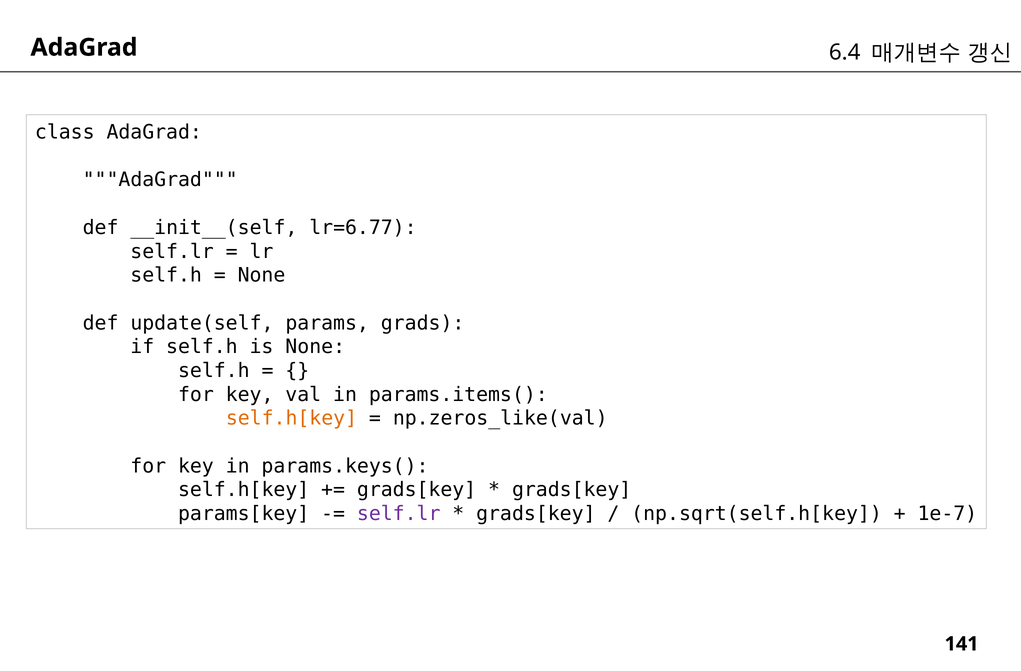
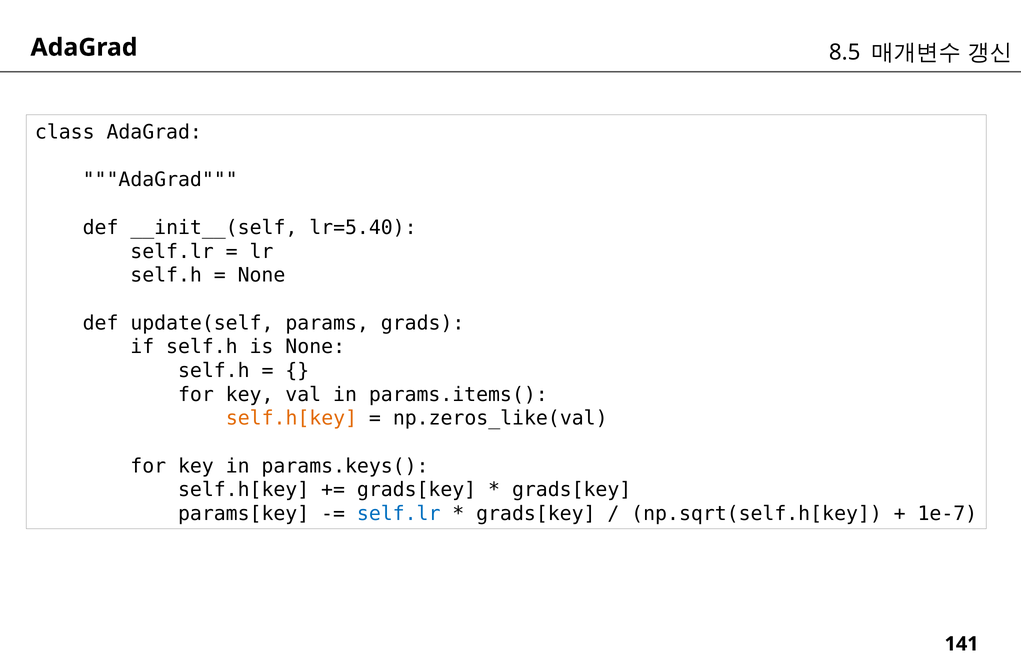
6.4: 6.4 -> 8.5 (845, 52)
lr=6.77: lr=6.77 -> lr=5.40 (363, 227)
self.lr colour: purple -> blue (399, 513)
